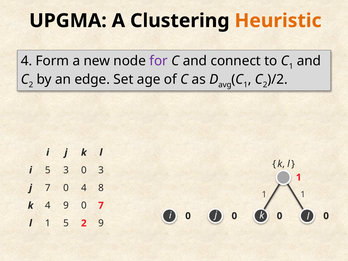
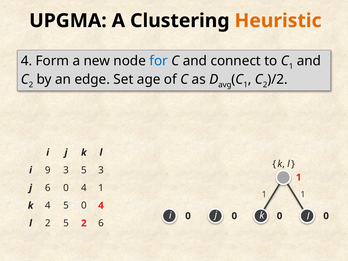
for colour: purple -> blue (159, 61)
i 5: 5 -> 9 (48, 170)
3 0: 0 -> 5 (84, 170)
j 7: 7 -> 6 (48, 188)
4 8: 8 -> 1 (101, 188)
4 9: 9 -> 5 (66, 206)
7: 7 -> 4 (101, 206)
l 1: 1 -> 2 (48, 223)
2 9: 9 -> 6 (101, 223)
